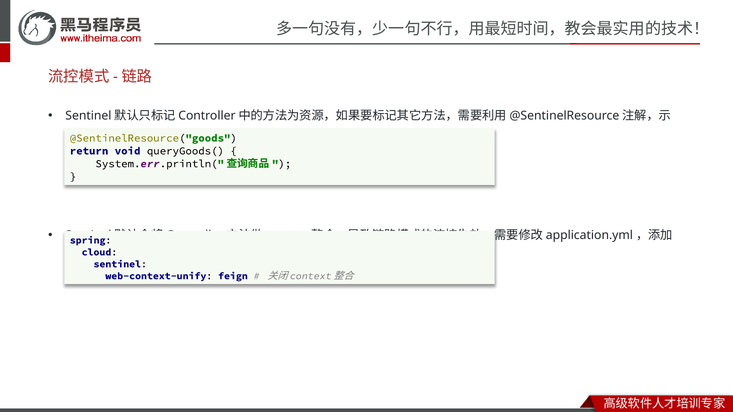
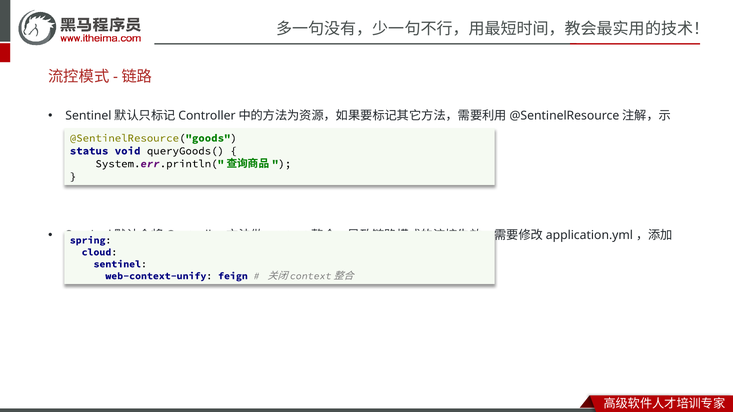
return: return -> status (89, 151)
